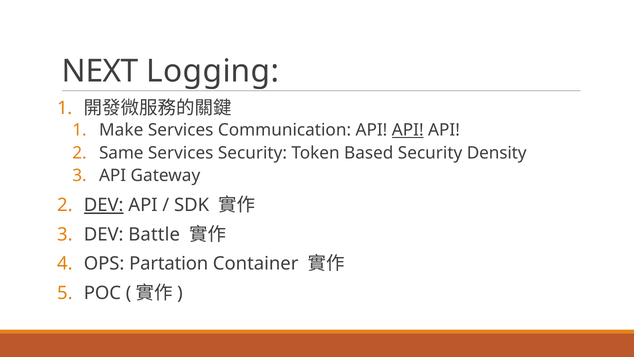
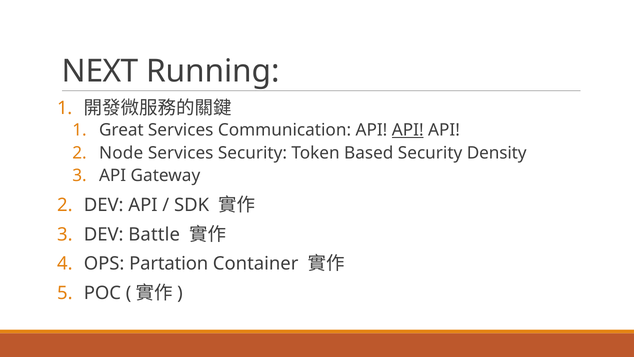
Logging: Logging -> Running (213, 71)
Make: Make -> Great (121, 130)
Same: Same -> Node (121, 153)
DEV underline: present -> none (104, 205)
